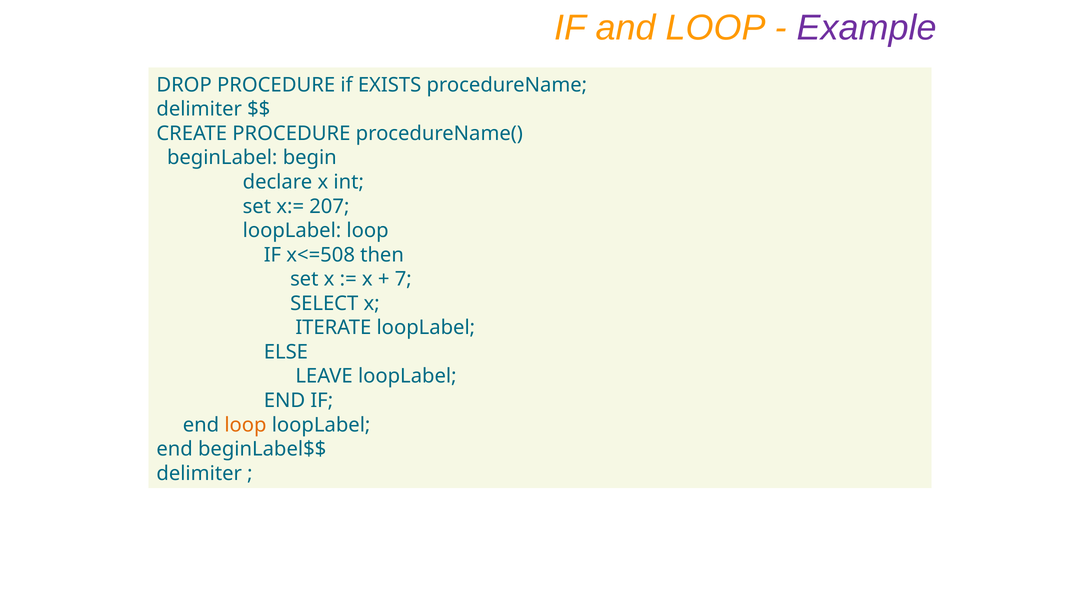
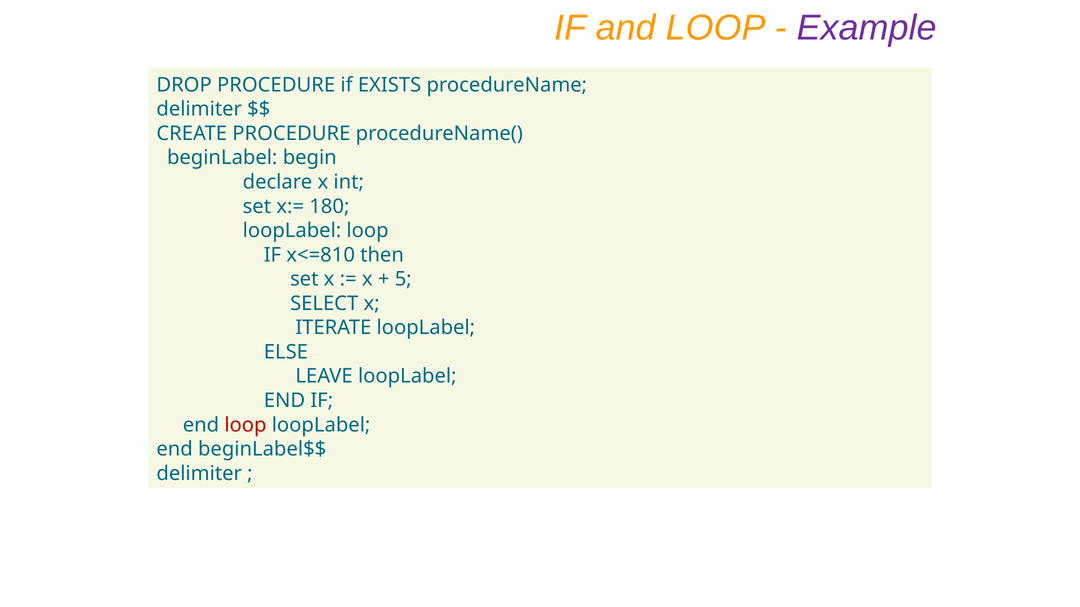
207: 207 -> 180 (329, 207)
x<=508: x<=508 -> x<=810 (321, 255)
7: 7 -> 5 (403, 279)
loop colour: orange -> red (245, 425)
